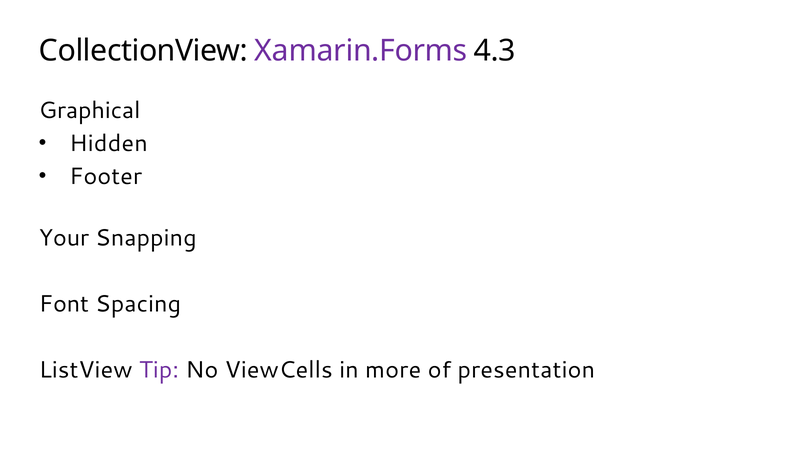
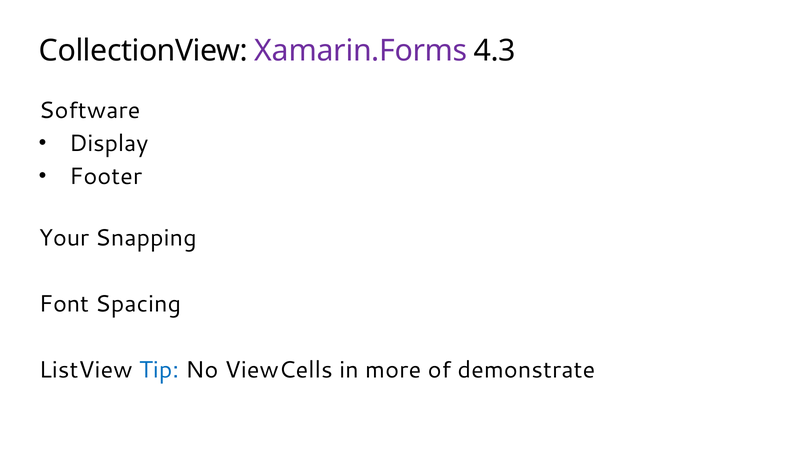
Graphical: Graphical -> Software (90, 111)
Hidden: Hidden -> Display (109, 144)
Tip colour: purple -> blue (159, 370)
presentation: presentation -> demonstrate (526, 370)
